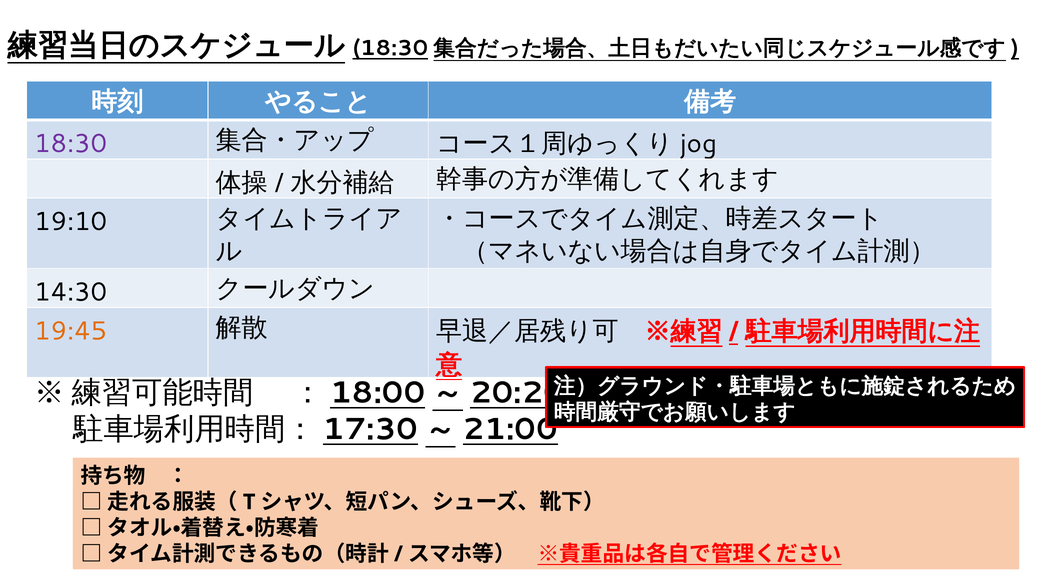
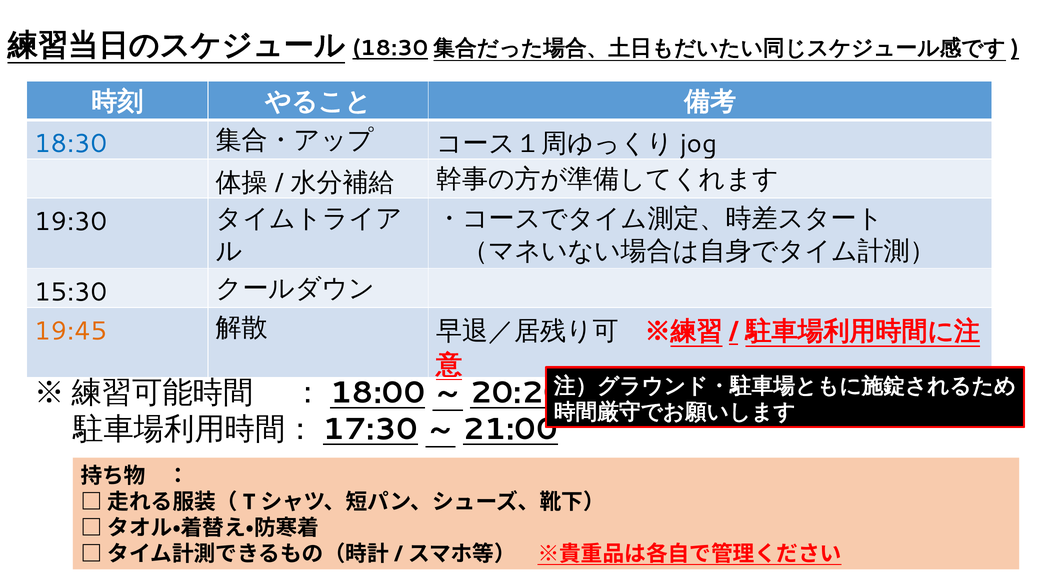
18:30 colour: purple -> blue (71, 144)
19:10: 19:10 -> 19:30 (71, 222)
14:30: 14:30 -> 15:30 (71, 292)
